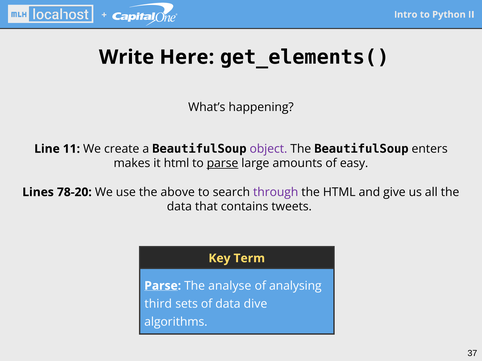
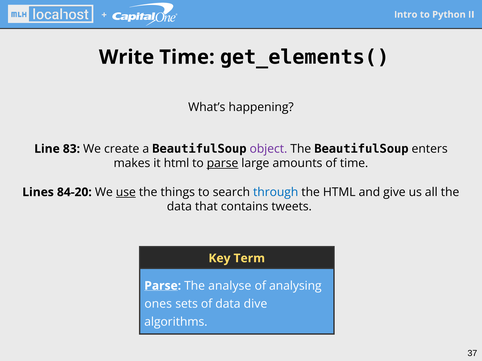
Write Here: Here -> Time (187, 57)
11: 11 -> 83 (71, 149)
of easy: easy -> time (354, 164)
78-20: 78-20 -> 84-20 (74, 192)
use underline: none -> present (126, 192)
above: above -> things (178, 192)
through colour: purple -> blue (276, 192)
third: third -> ones (158, 304)
